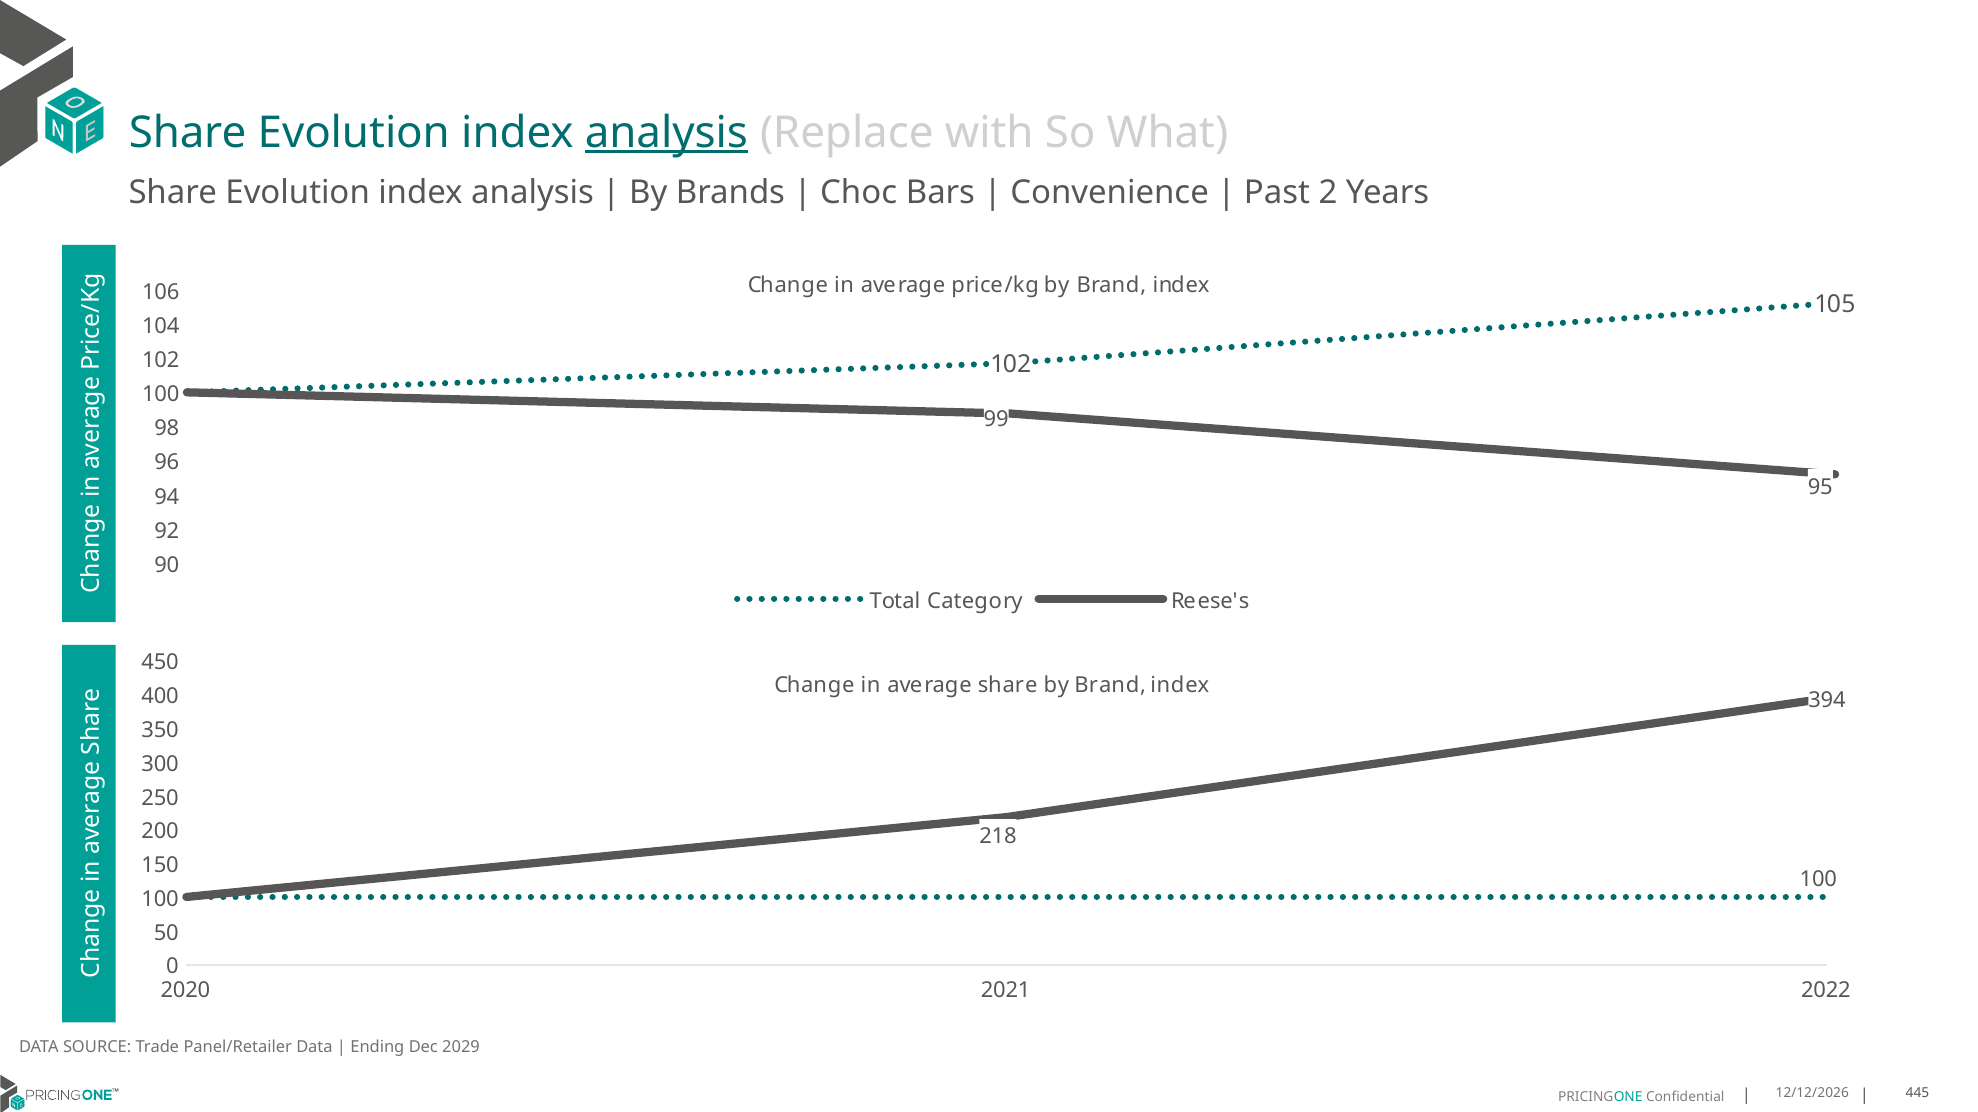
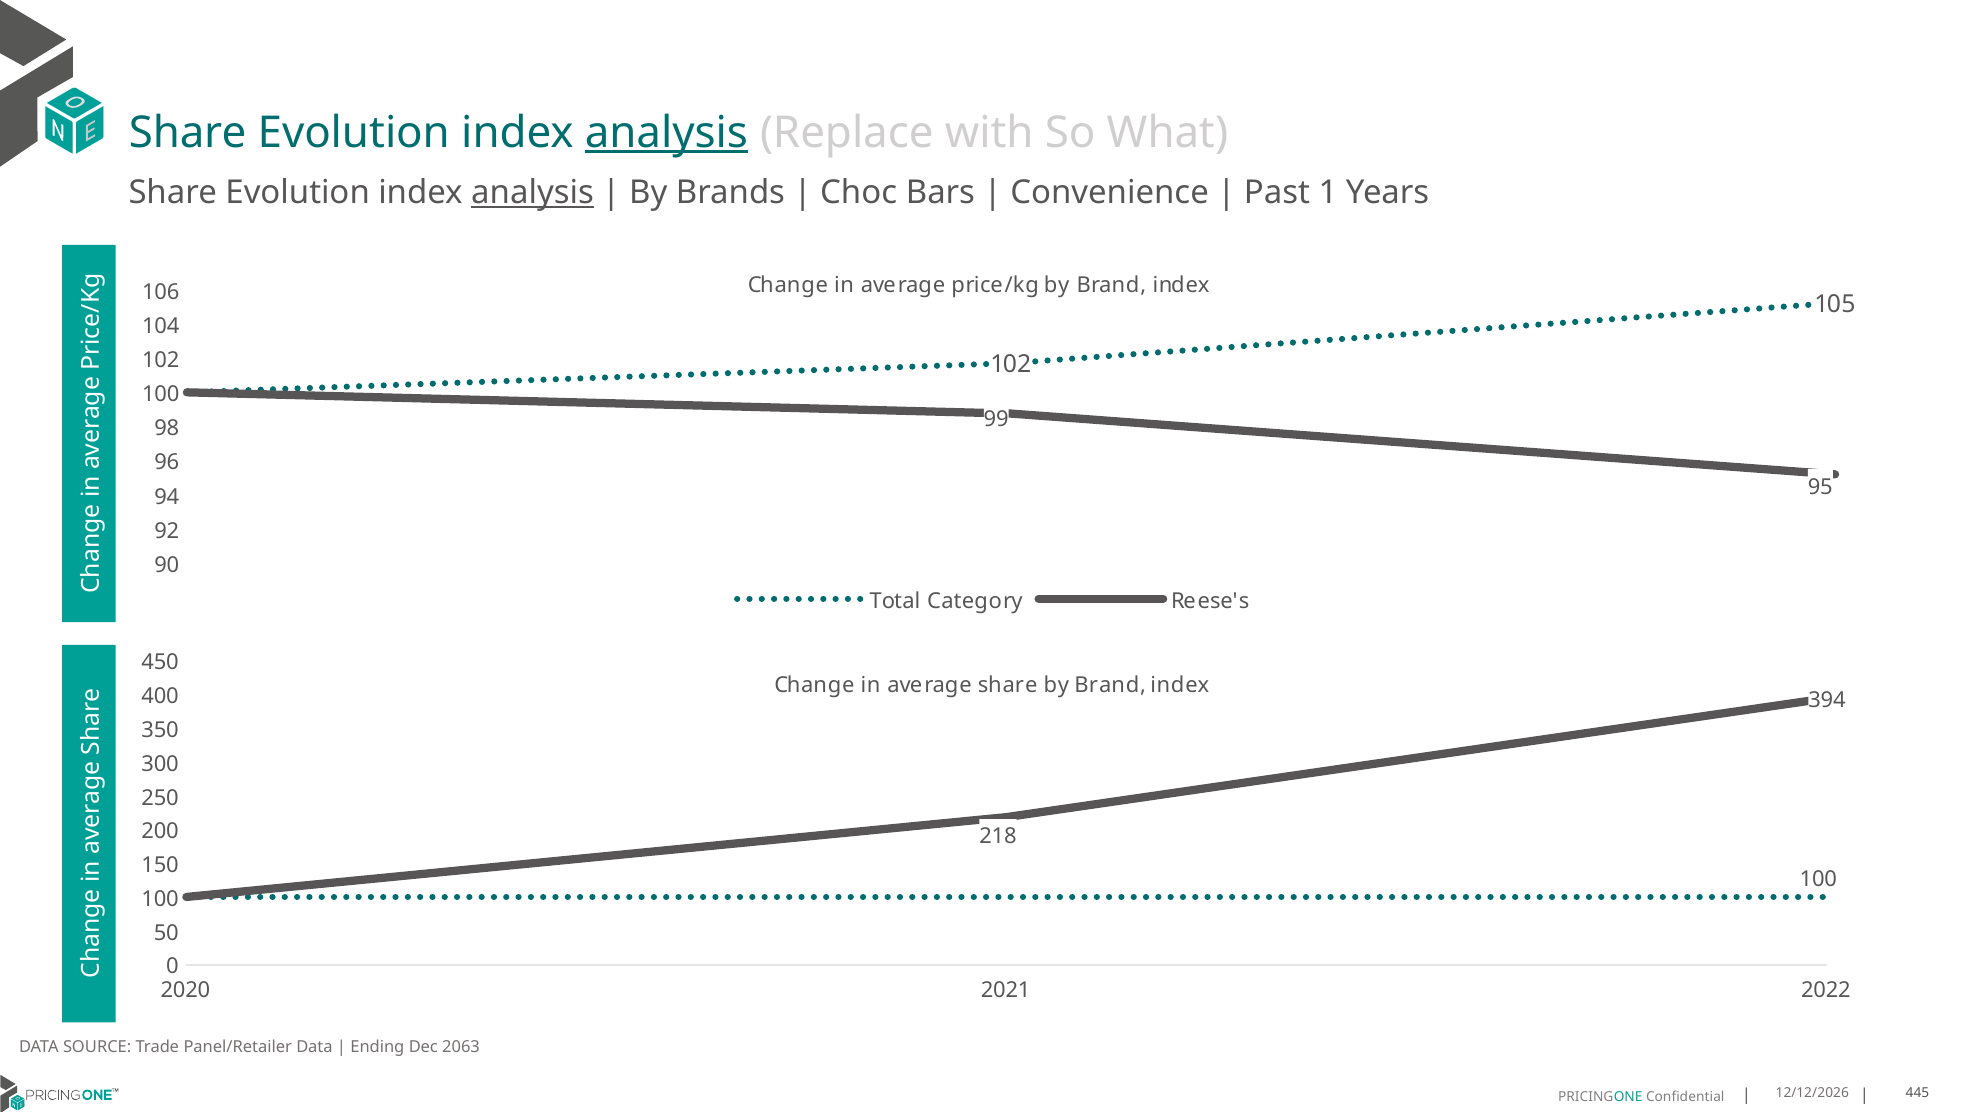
analysis underline: none -> present (533, 193)
2: 2 -> 1 (1328, 193)
2029: 2029 -> 2063 (461, 1048)
